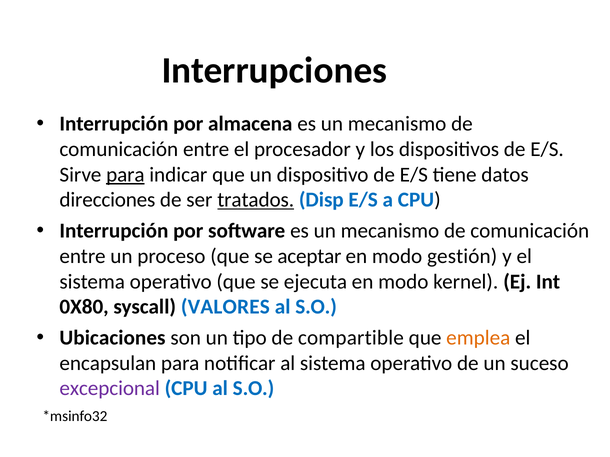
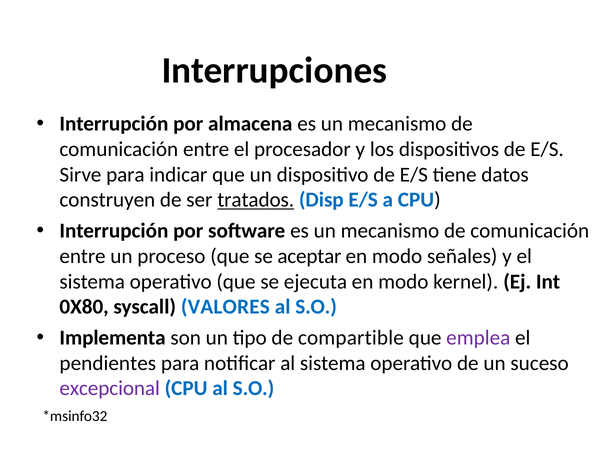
para underline: present -> none (125, 175)
direcciones: direcciones -> construyen (107, 200)
gestión: gestión -> señales (462, 256)
Ubicaciones: Ubicaciones -> Implementa (113, 338)
emplea colour: orange -> purple (478, 338)
encapsulan: encapsulan -> pendientes (108, 364)
